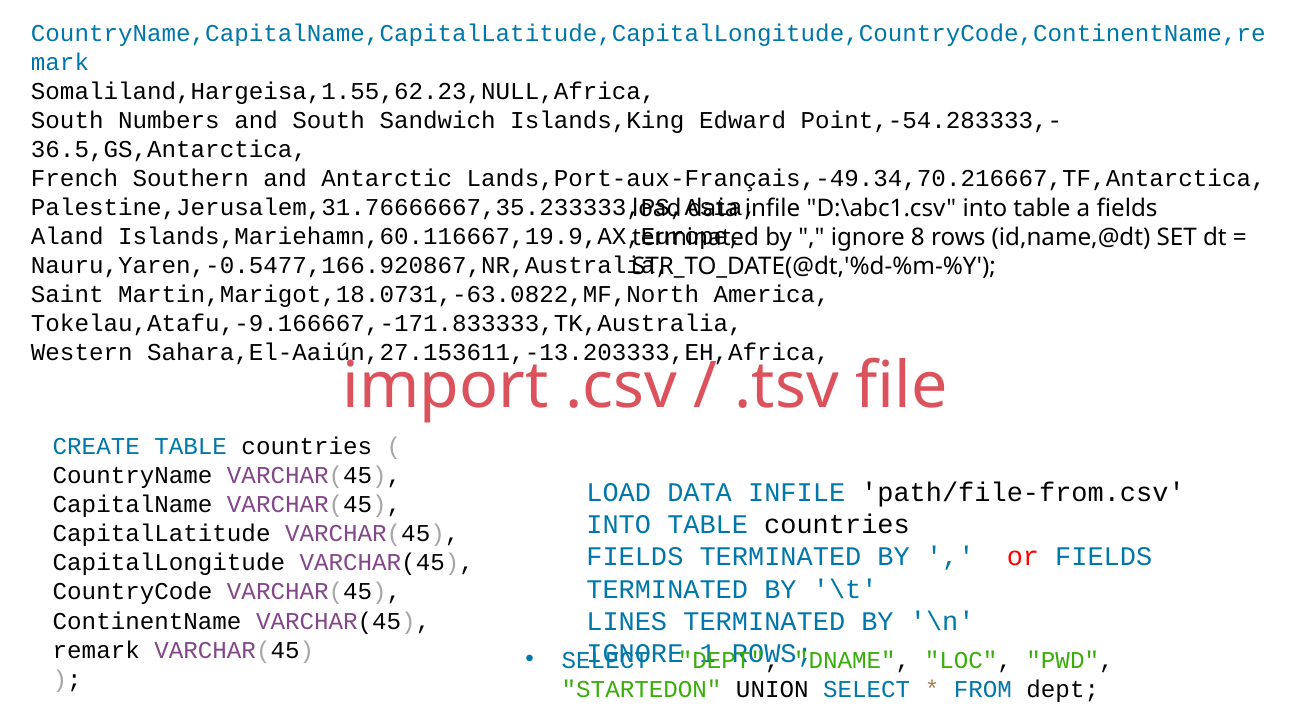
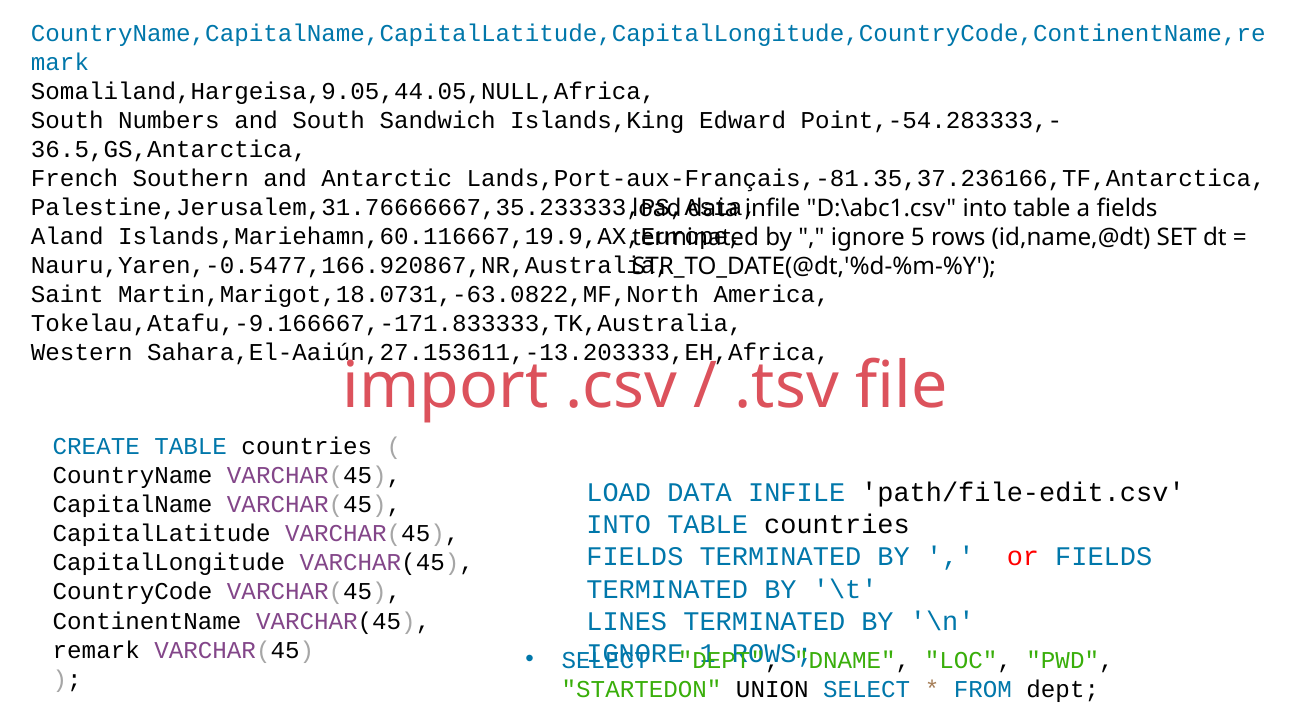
Somaliland,Hargeisa,1.55,62.23,NULL,Africa: Somaliland,Hargeisa,1.55,62.23,NULL,Africa -> Somaliland,Hargeisa,9.05,44.05,NULL,Africa (343, 91)
Lands,Port-aux-Français,-49.34,70.216667,TF,Antarctica: Lands,Port-aux-Français,-49.34,70.216667,TF,Antarctica -> Lands,Port-aux-Français,-81.35,37.236166,TF,Antarctica (866, 179)
8: 8 -> 5 (918, 238)
path/file-from.csv: path/file-from.csv -> path/file-edit.csv (1023, 493)
